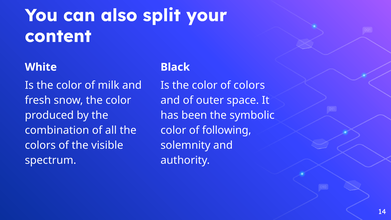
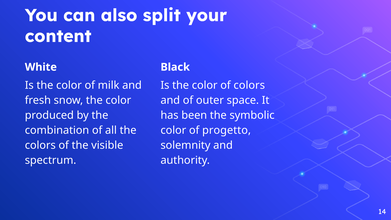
following: following -> progetto (227, 130)
